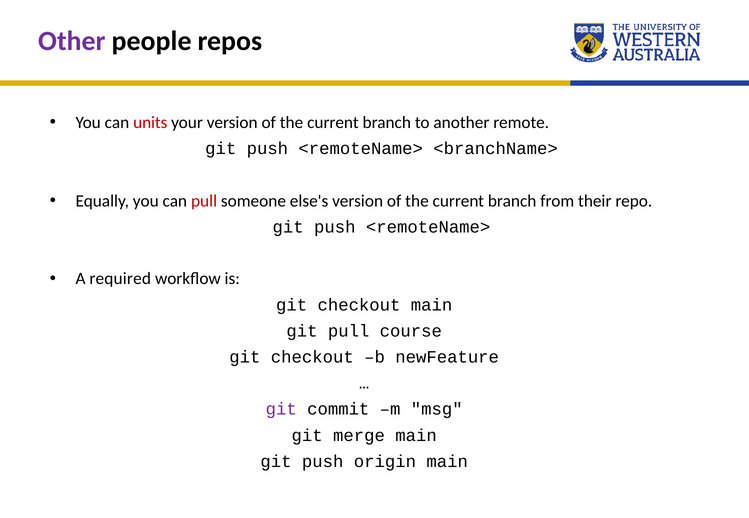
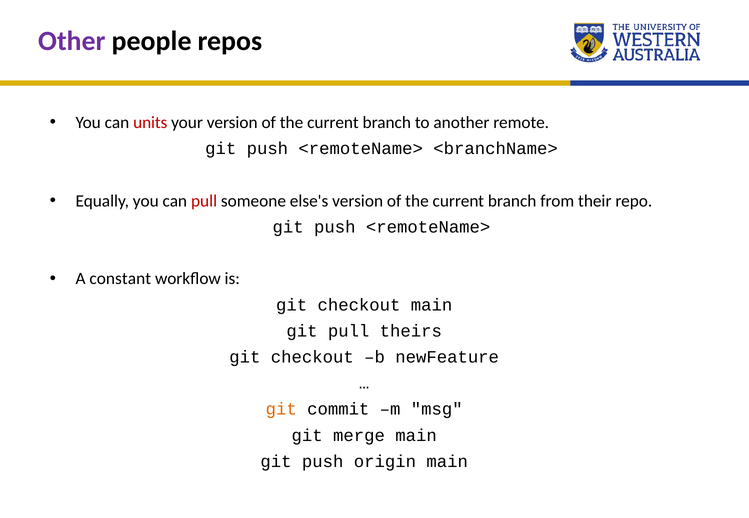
required: required -> constant (120, 279)
course: course -> theirs (411, 331)
git colour: purple -> orange (281, 410)
